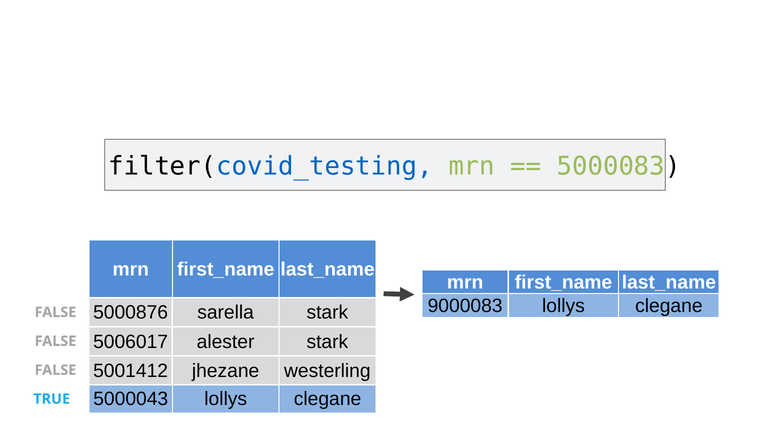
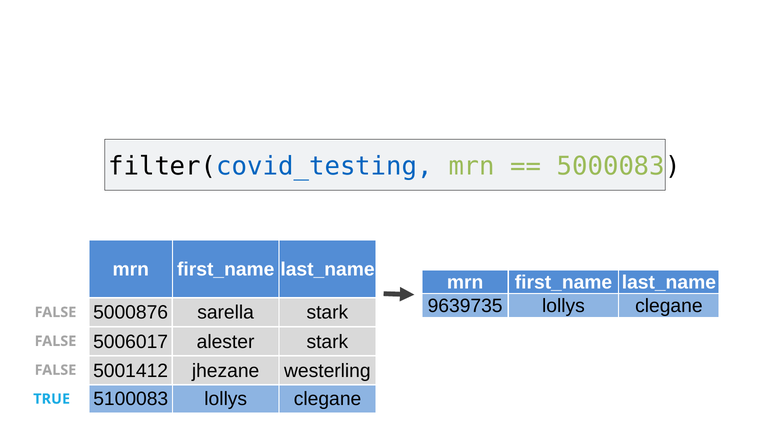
9000083: 9000083 -> 9639735 (465, 306)
5000043: 5000043 -> 5100083 (131, 399)
